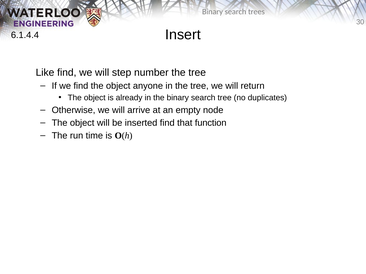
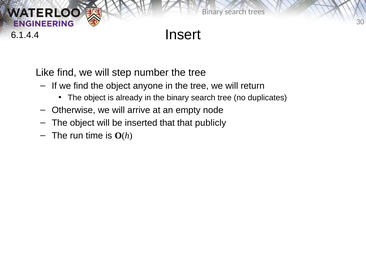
inserted find: find -> that (167, 123)
function: function -> publicly (211, 123)
